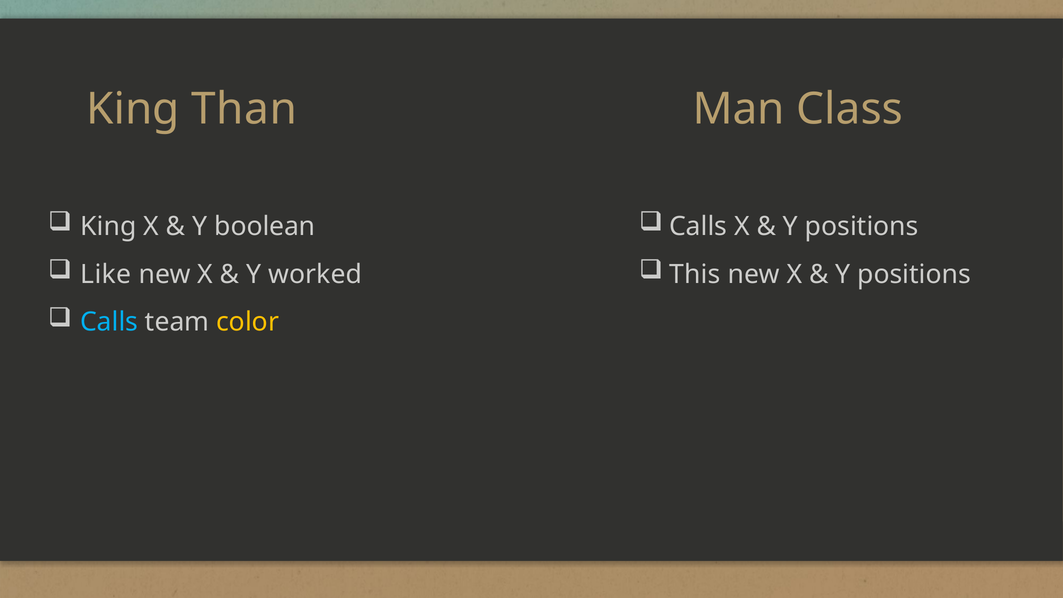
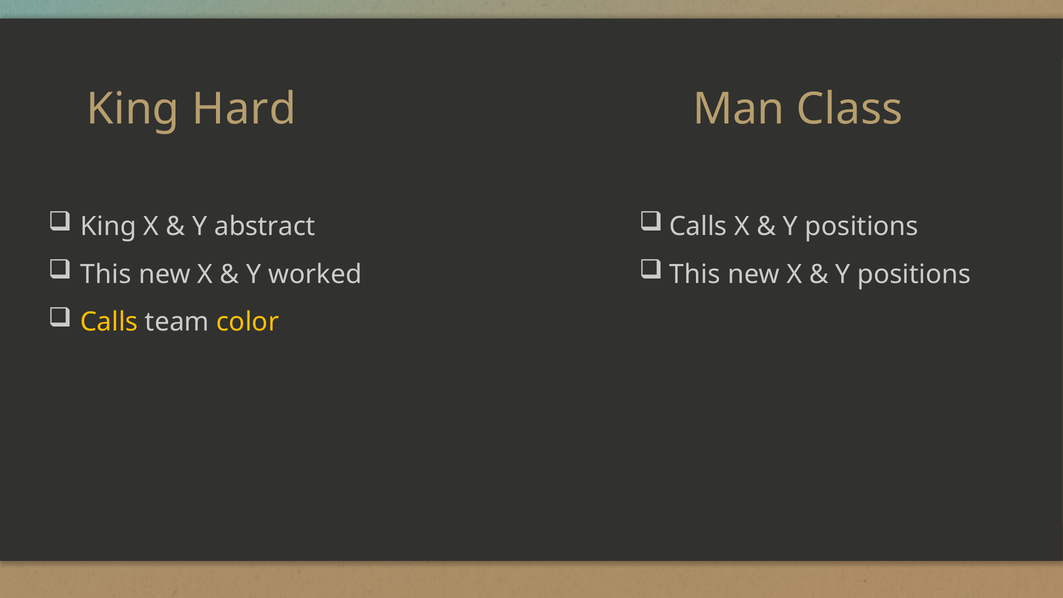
Than: Than -> Hard (244, 109)
boolean: boolean -> abstract (265, 226)
Like: Like -> This (106, 274)
Calls colour: light blue -> yellow (109, 322)
